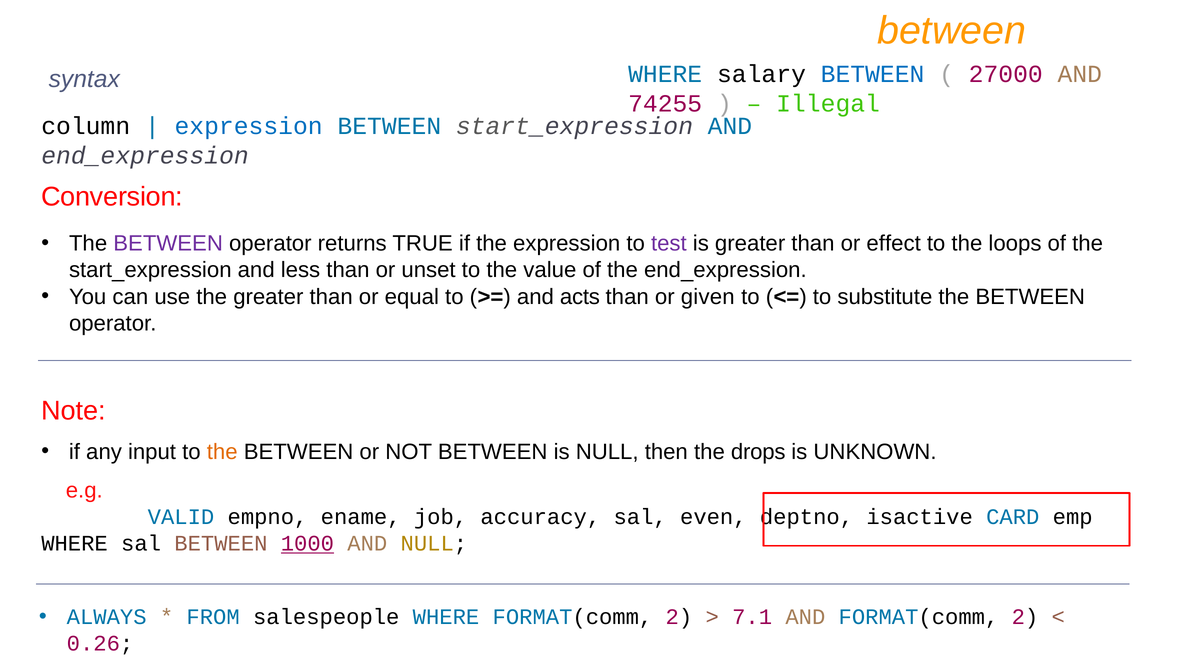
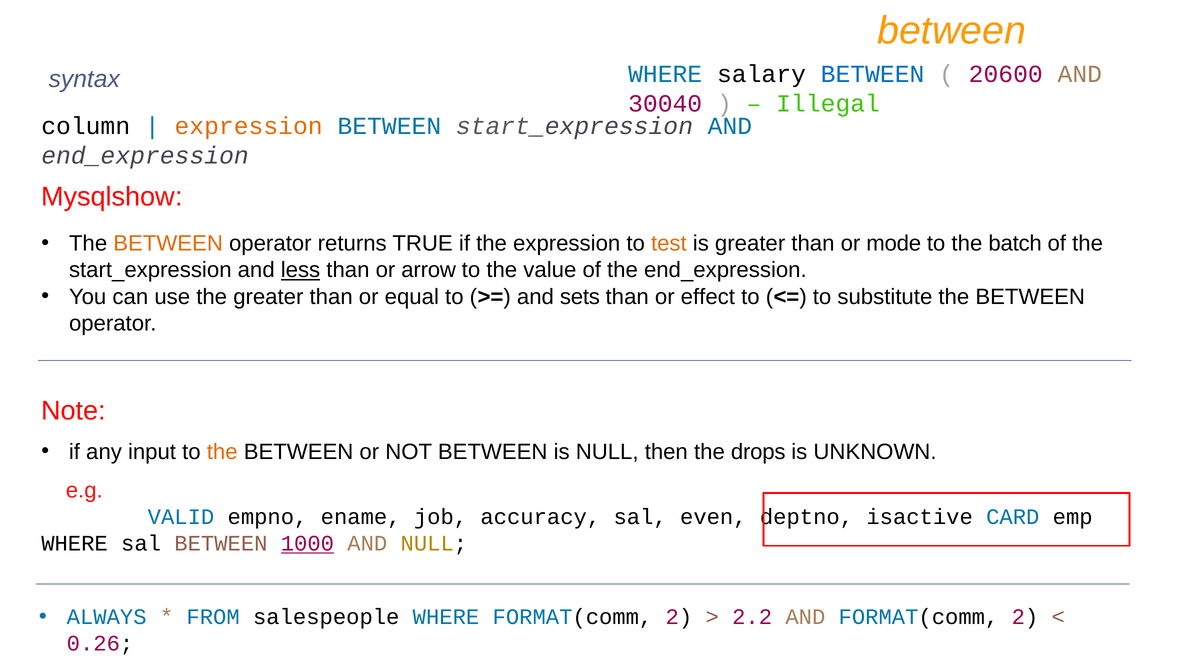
27000: 27000 -> 20600 (1006, 74)
74255: 74255 -> 30040 (665, 104)
expression colour: blue -> orange (249, 126)
Conversion: Conversion -> Mysqlshow (112, 197)
BETWEEN colour: purple -> orange (168, 244)
test colour: purple -> orange (669, 244)
effect: effect -> mode (894, 244)
loops: loops -> batch (1015, 244)
less underline: none -> present (301, 270)
unset: unset -> arrow (429, 270)
acts: acts -> sets (580, 297)
given: given -> effect (708, 297)
7.1: 7.1 -> 2.2 (752, 617)
